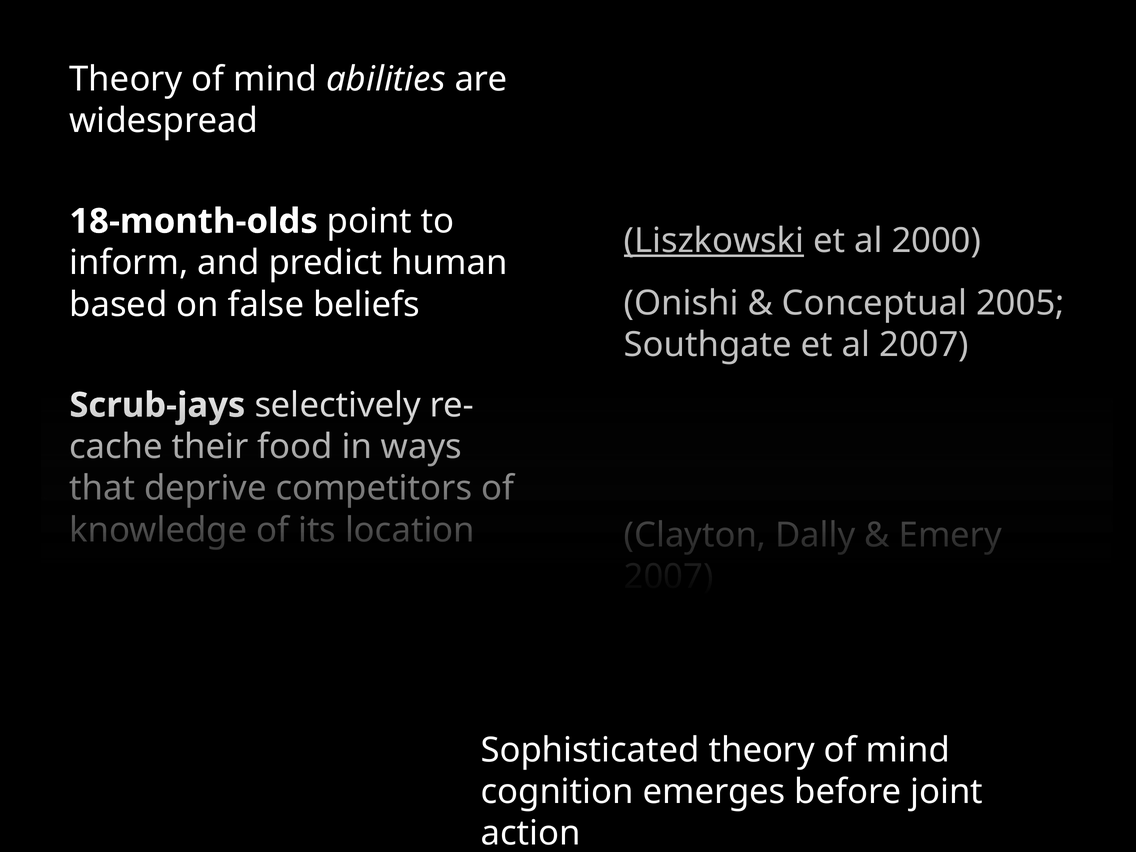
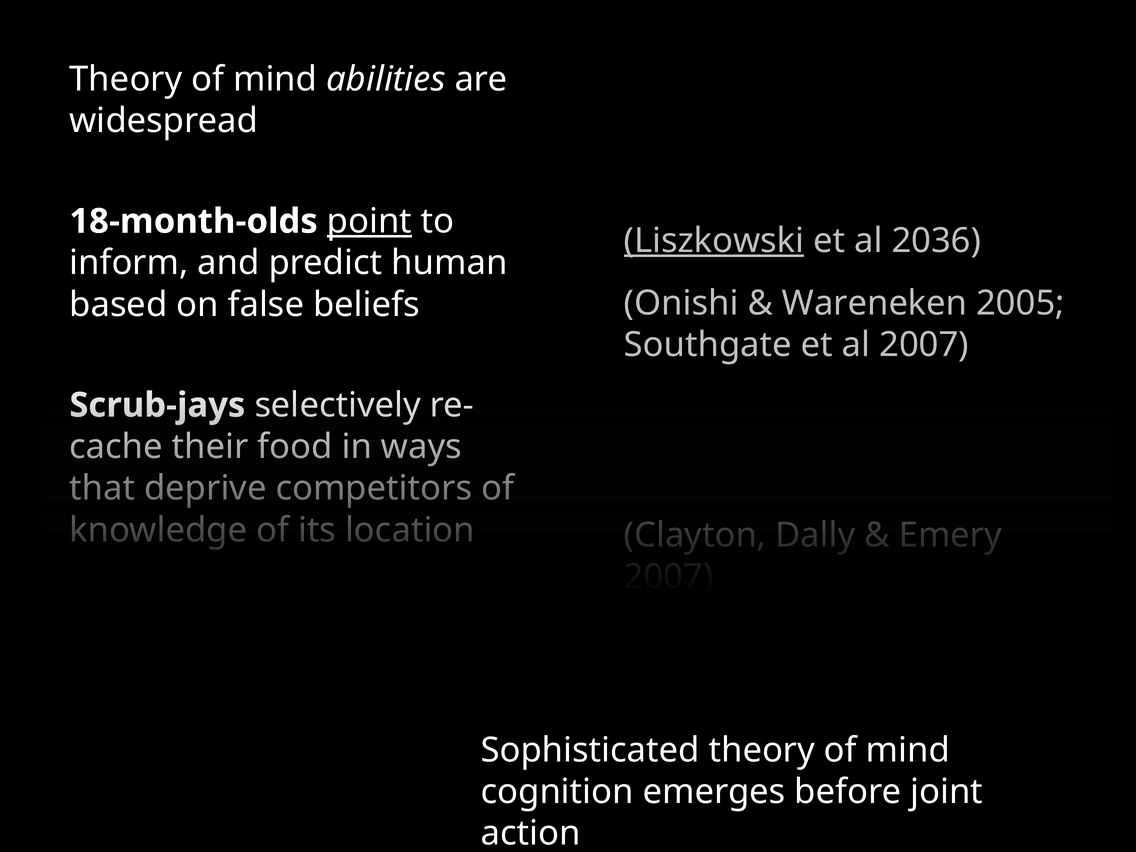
point underline: none -> present (369, 221)
2000: 2000 -> 2036 (936, 241)
Conceptual: Conceptual -> Wareneken (875, 303)
